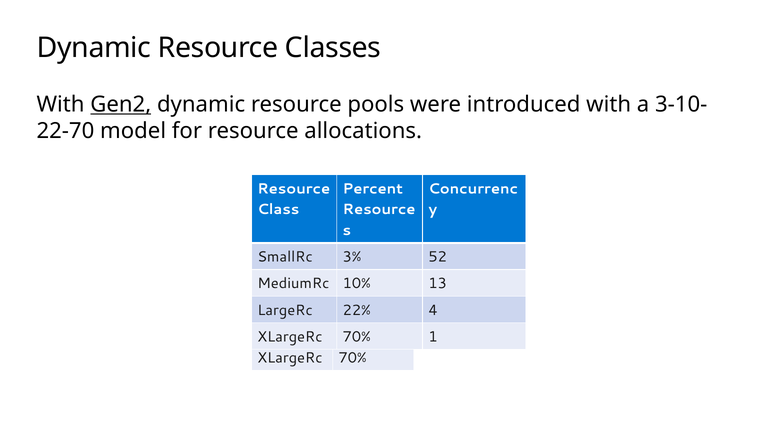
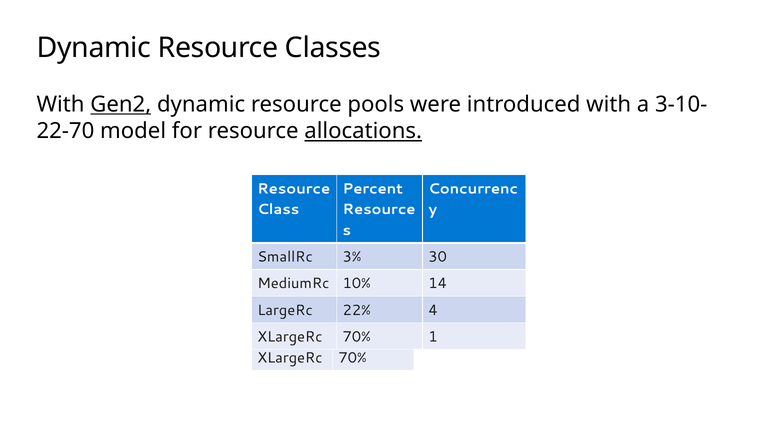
allocations underline: none -> present (363, 131)
52: 52 -> 30 (438, 257)
13: 13 -> 14 (438, 284)
